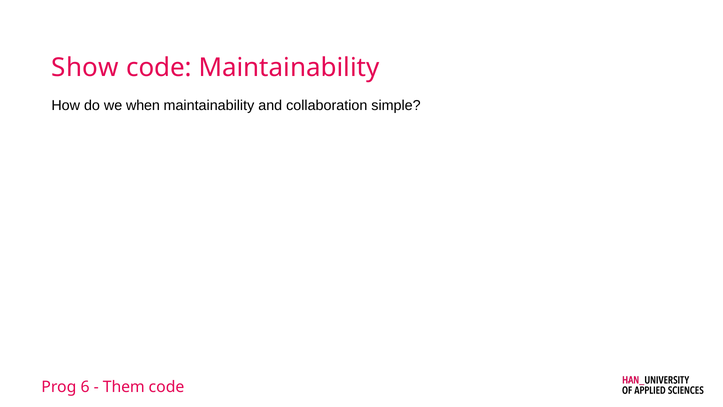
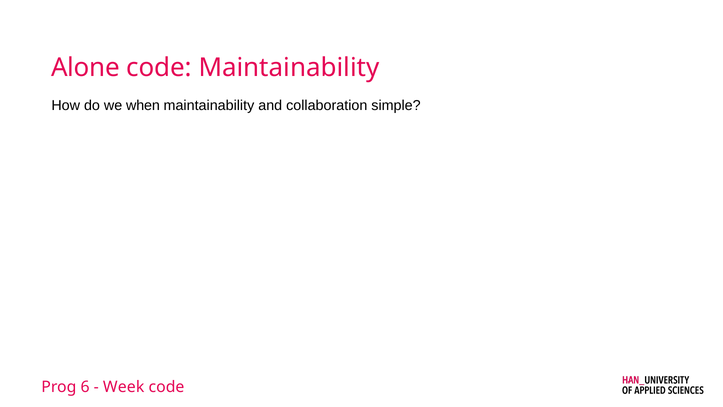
Show: Show -> Alone (85, 67)
Them: Them -> Week (124, 387)
